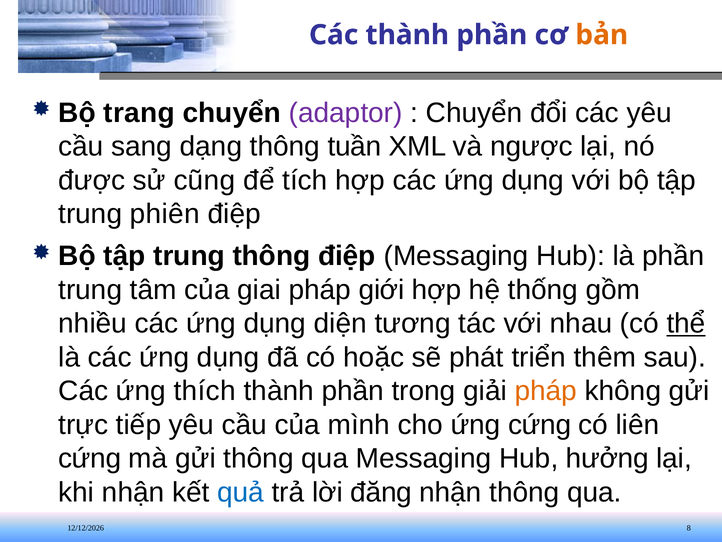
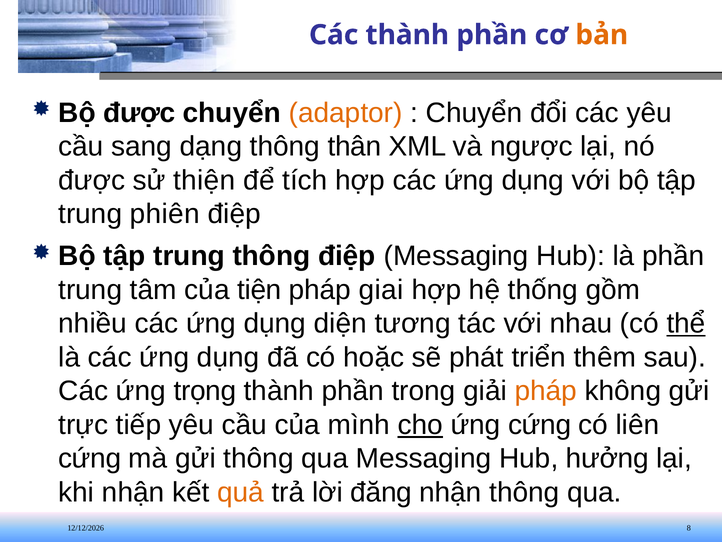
Bộ trang: trang -> được (139, 113)
adaptor colour: purple -> orange (346, 113)
tuần: tuần -> thân (354, 146)
cũng: cũng -> thiện (204, 180)
giai: giai -> tiện (259, 290)
giới: giới -> giai (381, 290)
thích: thích -> trọng (205, 391)
cho underline: none -> present (420, 425)
quả colour: blue -> orange (241, 492)
